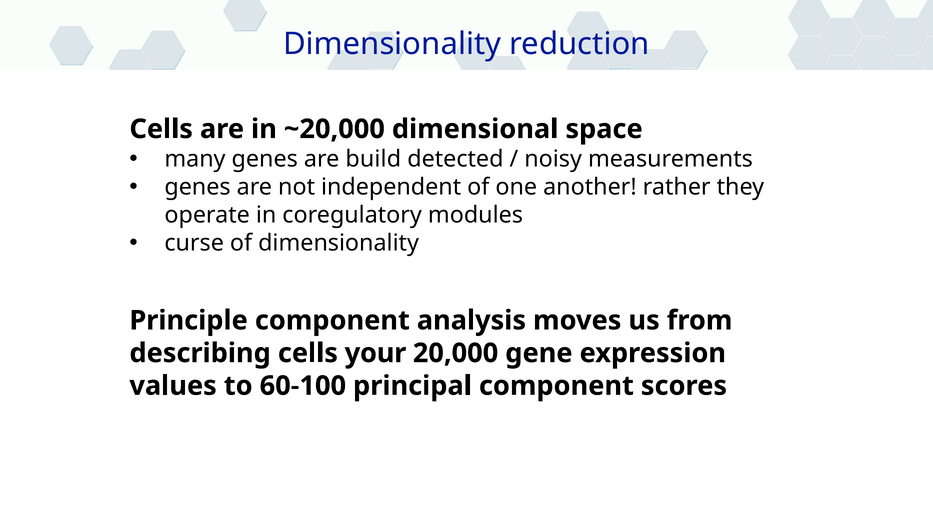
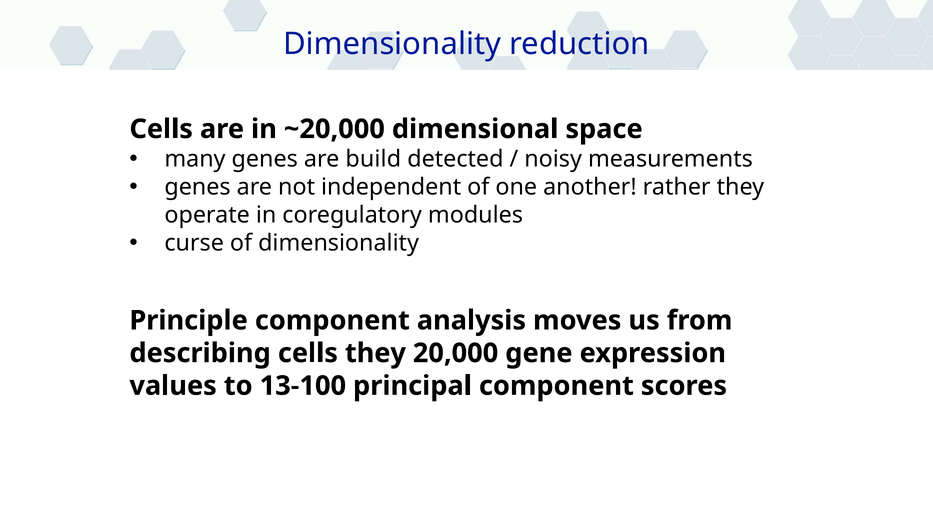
cells your: your -> they (375, 353)
60-100: 60-100 -> 13-100 (303, 386)
